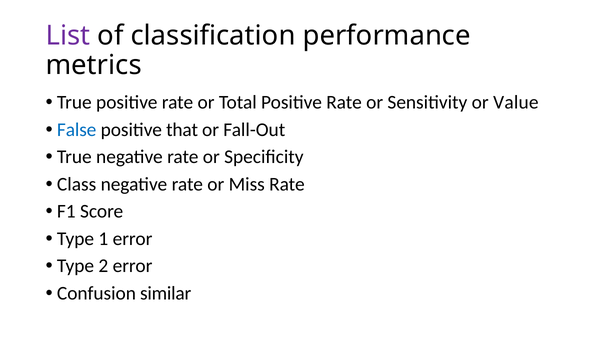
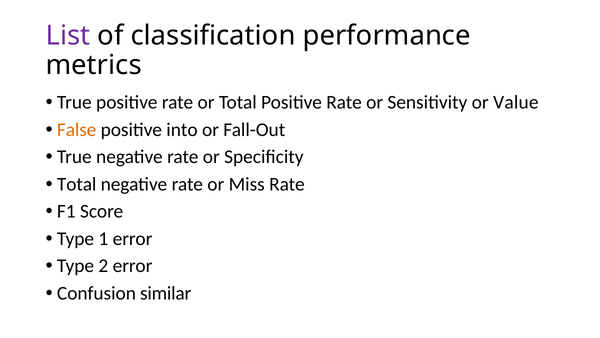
False colour: blue -> orange (77, 130)
that: that -> into (182, 130)
Class: Class -> Total (77, 184)
